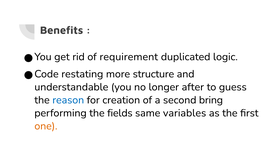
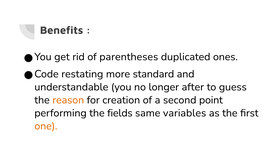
requirement: requirement -> parentheses (129, 57)
logic: logic -> ones (225, 57)
structure: structure -> standard (153, 74)
reason colour: blue -> orange (68, 100)
bring: bring -> point (211, 100)
